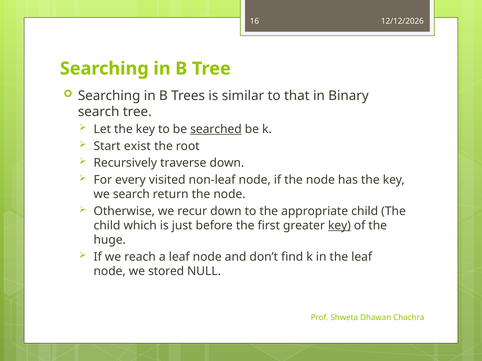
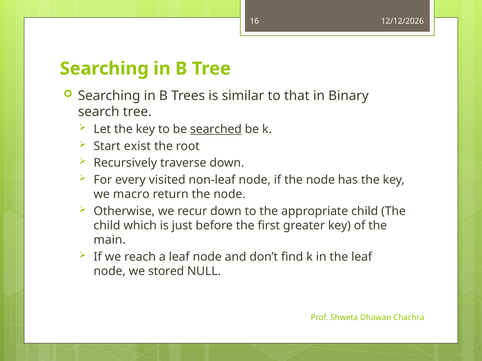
we search: search -> macro (131, 194)
key underline: present -> none (339, 226)
huge: huge -> main (110, 240)
